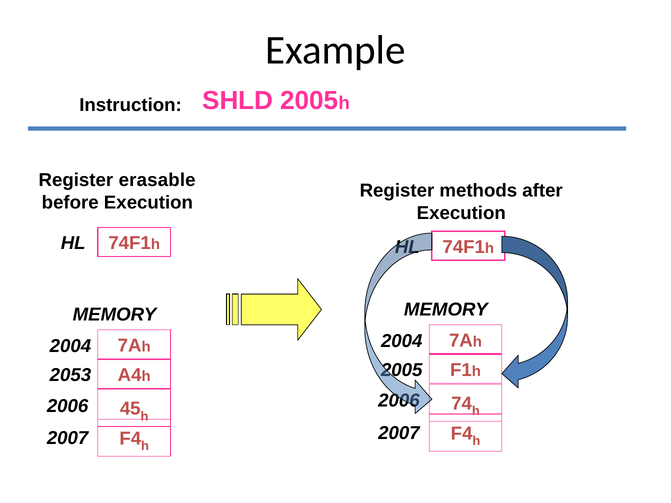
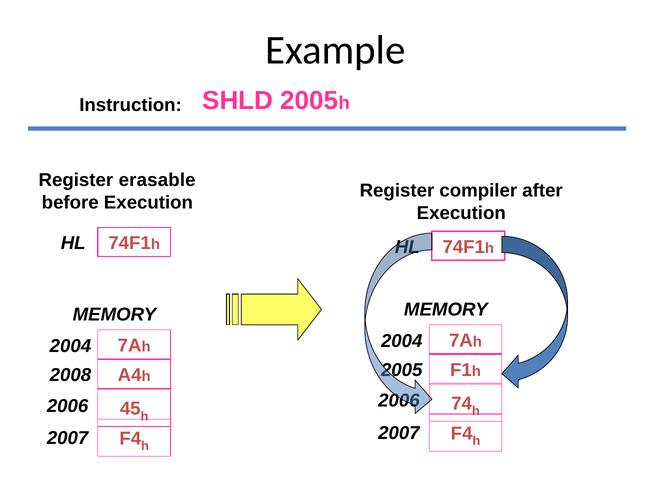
methods: methods -> compiler (478, 191)
2053: 2053 -> 2008 (70, 376)
